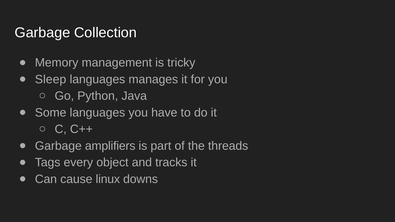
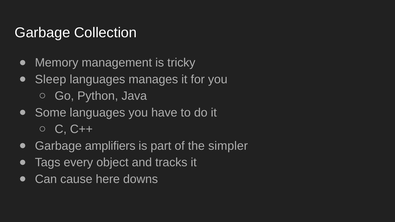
threads: threads -> simpler (228, 146)
linux: linux -> here (108, 179)
